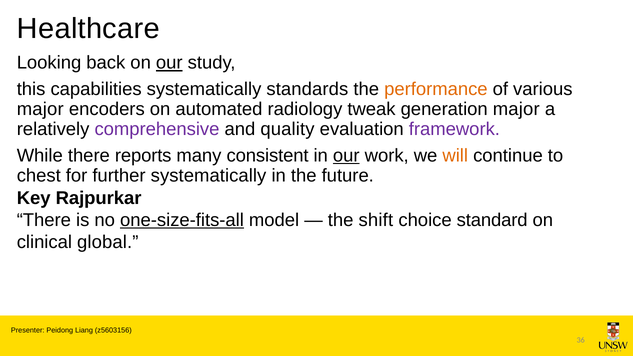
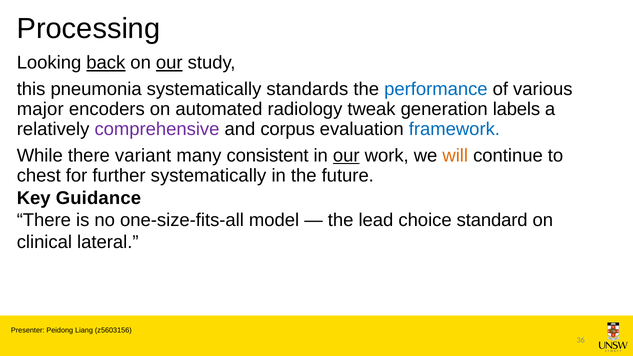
Healthcare: Healthcare -> Processing (89, 29)
back underline: none -> present (106, 63)
capabilities: capabilities -> pneumonia (96, 89)
performance colour: orange -> blue (436, 89)
generation major: major -> labels (516, 109)
quality: quality -> corpus (288, 129)
framework colour: purple -> blue (454, 129)
reports: reports -> variant (143, 156)
Rajpurkar: Rajpurkar -> Guidance (98, 198)
one-size-fits-all underline: present -> none (182, 220)
shift: shift -> lead (376, 220)
global: global -> lateral (108, 242)
